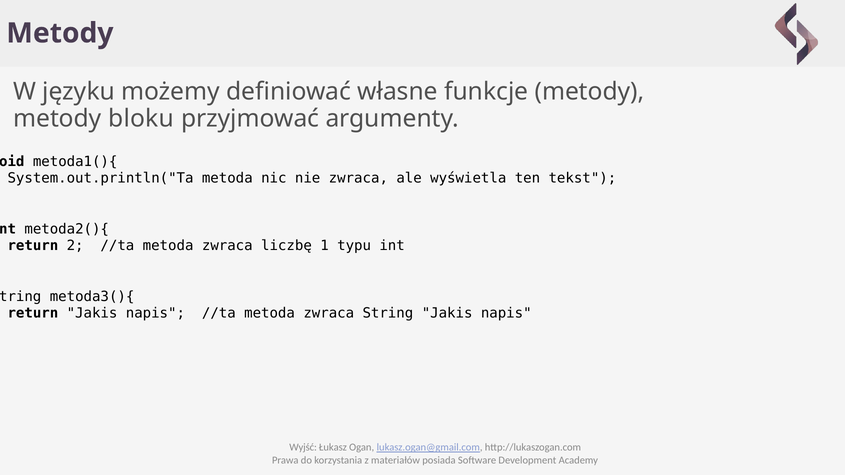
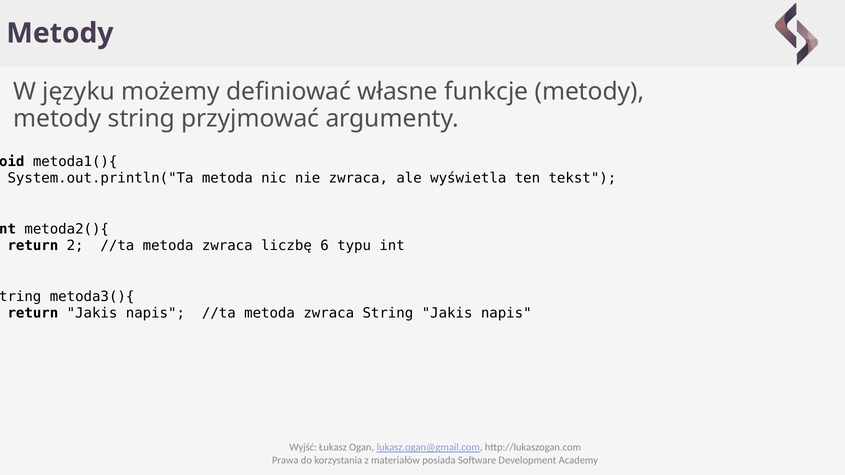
metody bloku: bloku -> string (141, 118)
1: 1 -> 6 (325, 246)
